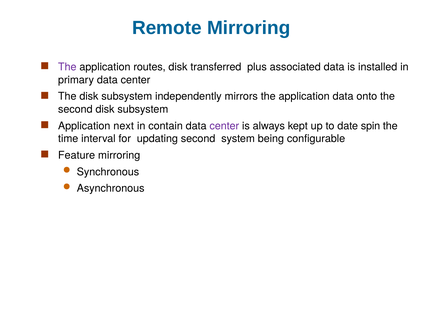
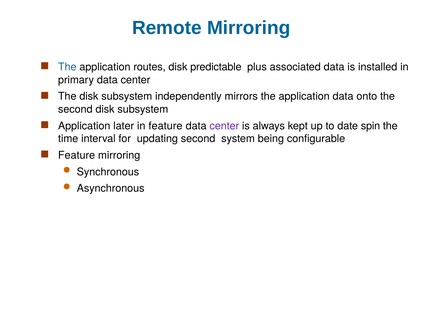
The colour: purple -> blue (67, 67)
transferred: transferred -> predictable (216, 67)
next: next -> later (124, 126)
in contain: contain -> feature (166, 126)
